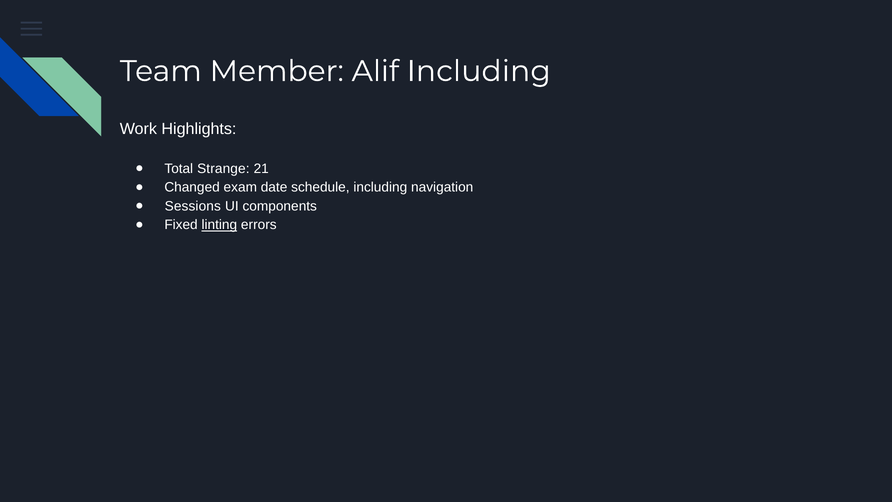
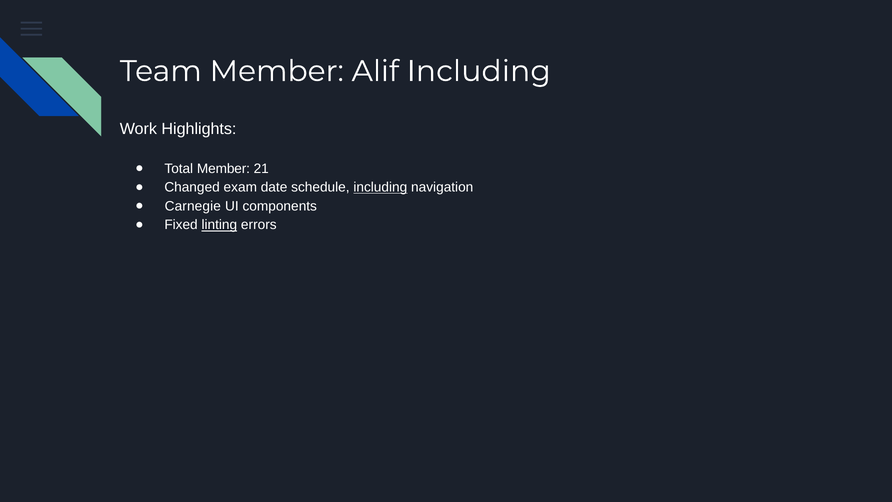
Total Strange: Strange -> Member (223, 169)
including underline: none -> present (380, 187)
Sessions: Sessions -> Carnegie (193, 206)
